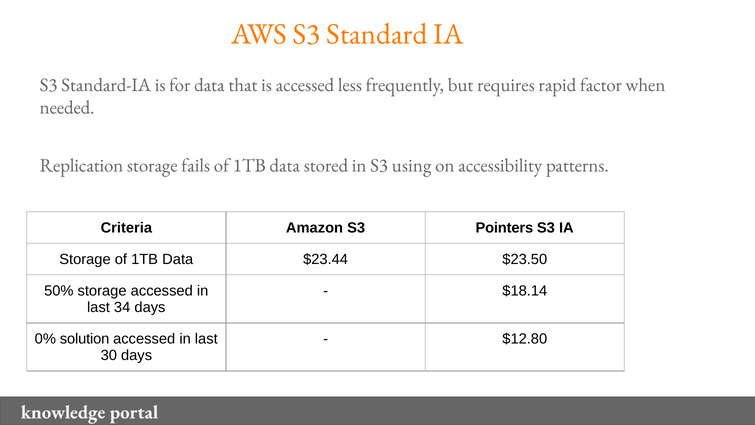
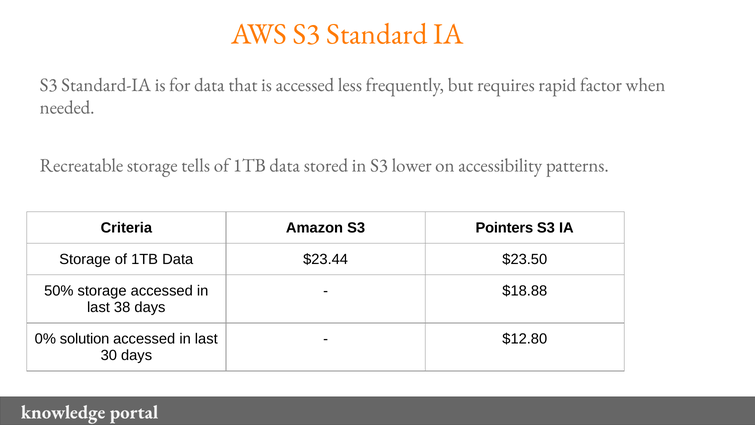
Replication: Replication -> Recreatable (81, 165)
fails: fails -> tells (196, 165)
using: using -> lower (412, 165)
$18.14: $18.14 -> $18.88 (525, 291)
34: 34 -> 38 (122, 307)
